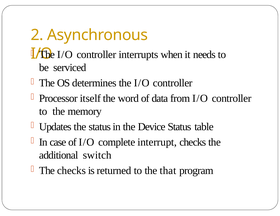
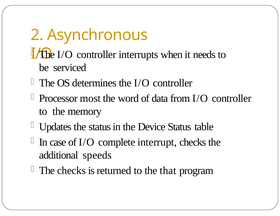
itself: itself -> most (90, 99)
switch: switch -> speeds (97, 155)
